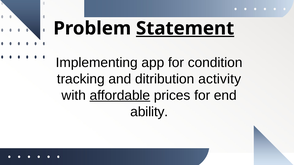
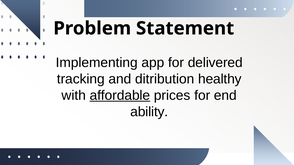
Statement underline: present -> none (185, 28)
condition: condition -> delivered (215, 63)
activity: activity -> healthy (220, 79)
